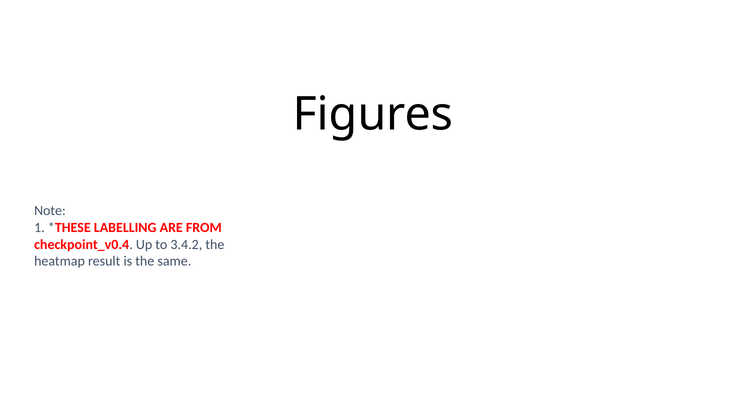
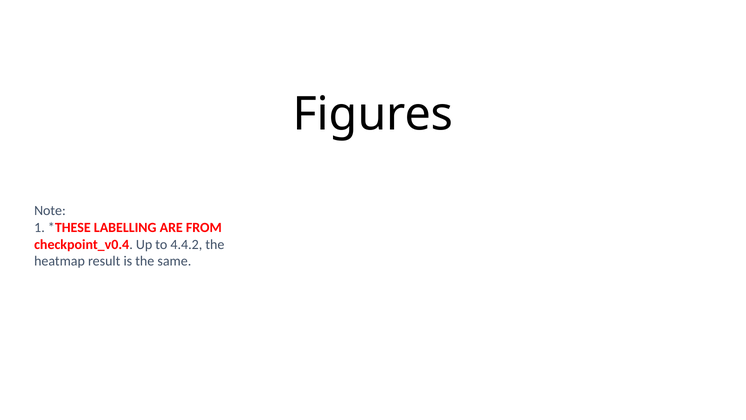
3.4.2: 3.4.2 -> 4.4.2 (186, 244)
